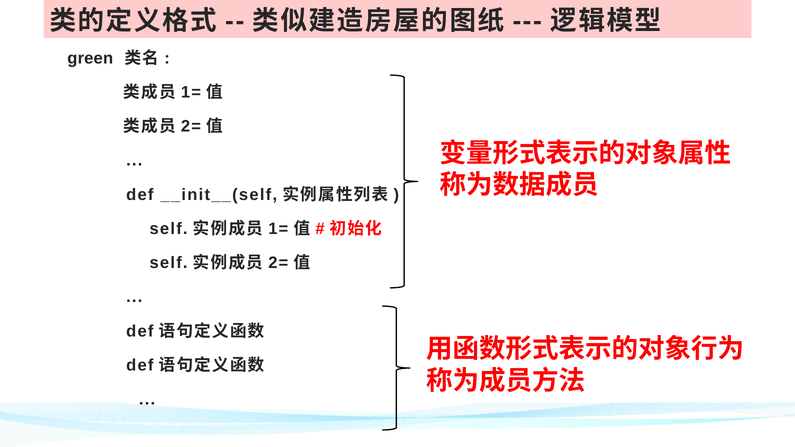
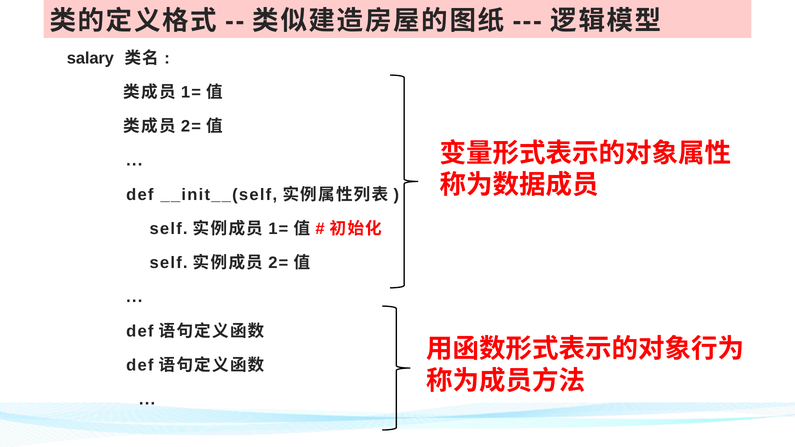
green: green -> salary (90, 58)
